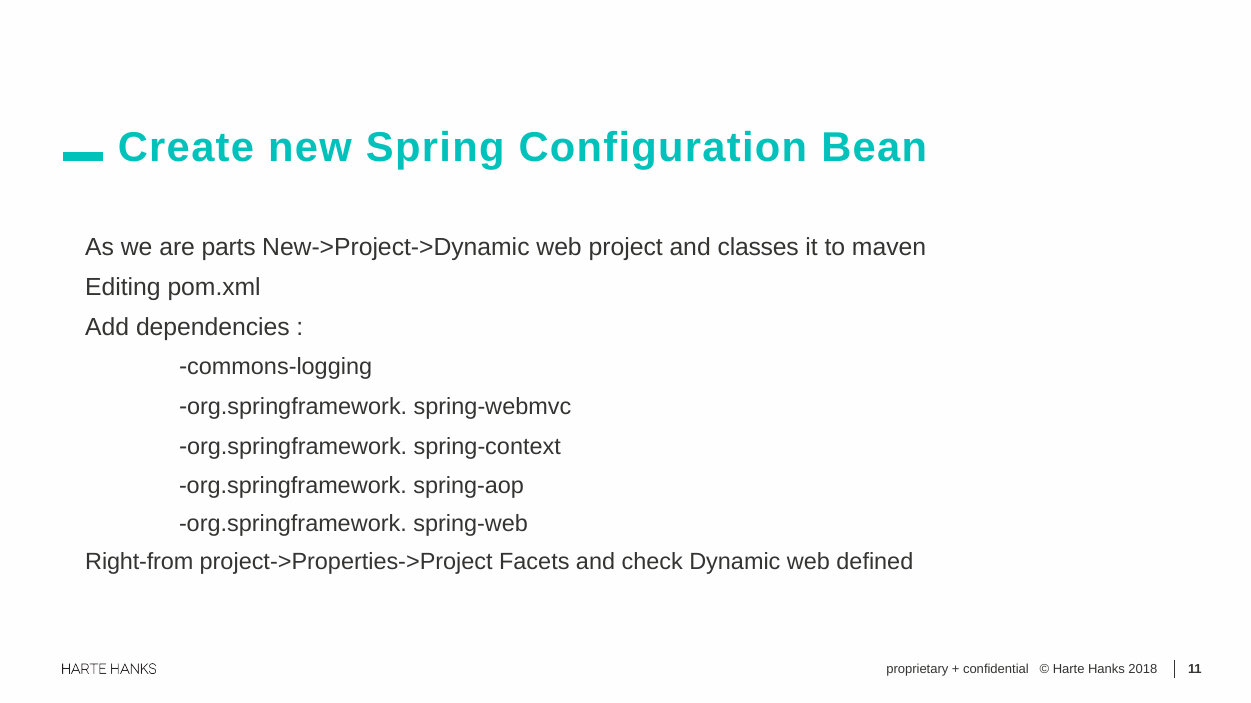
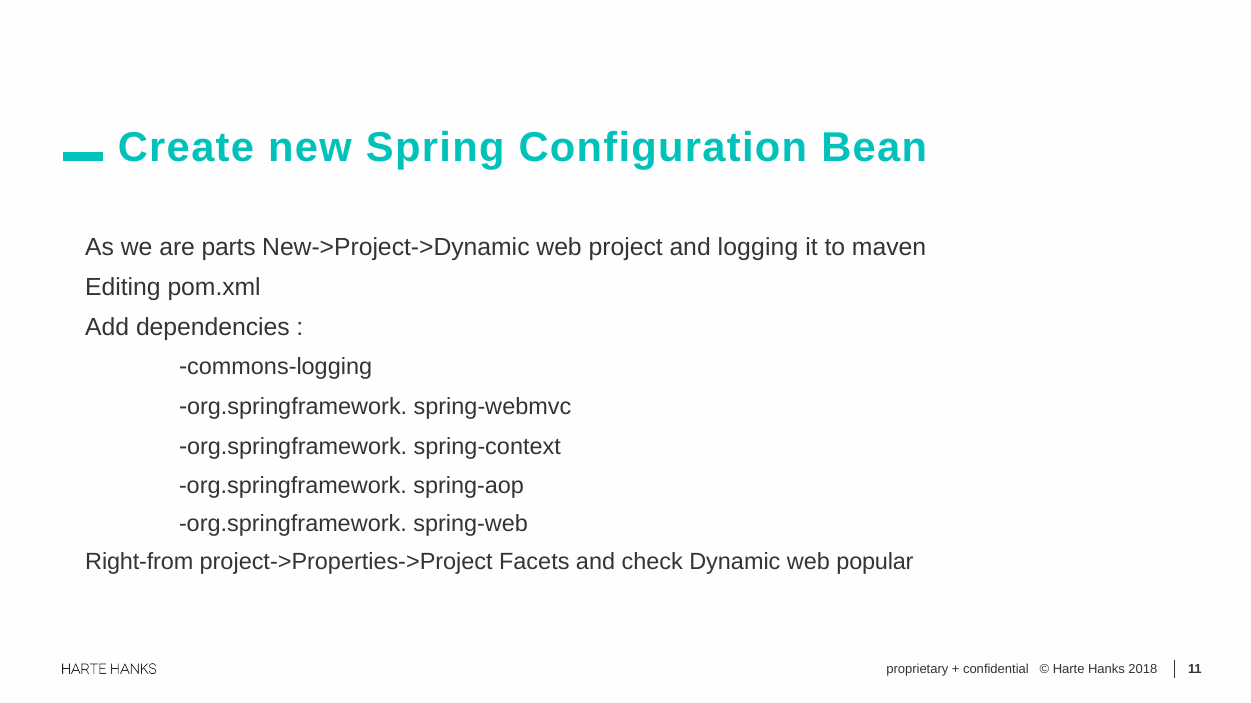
classes: classes -> logging (758, 248)
defined: defined -> popular (875, 563)
